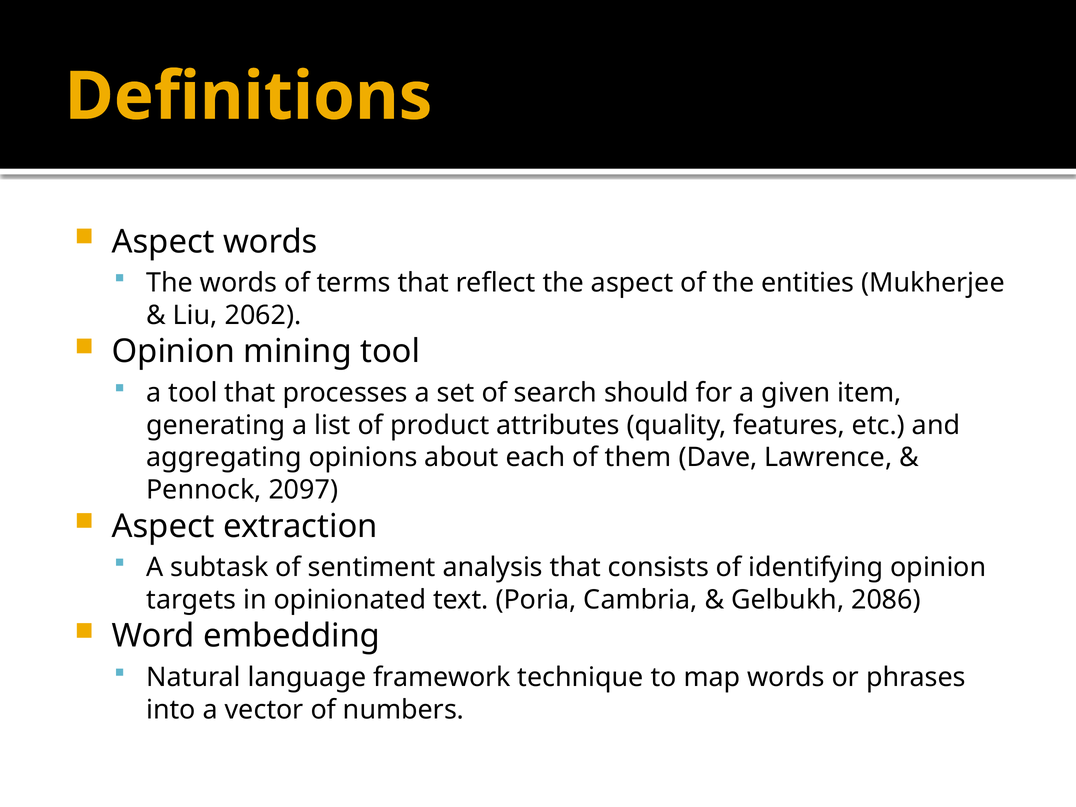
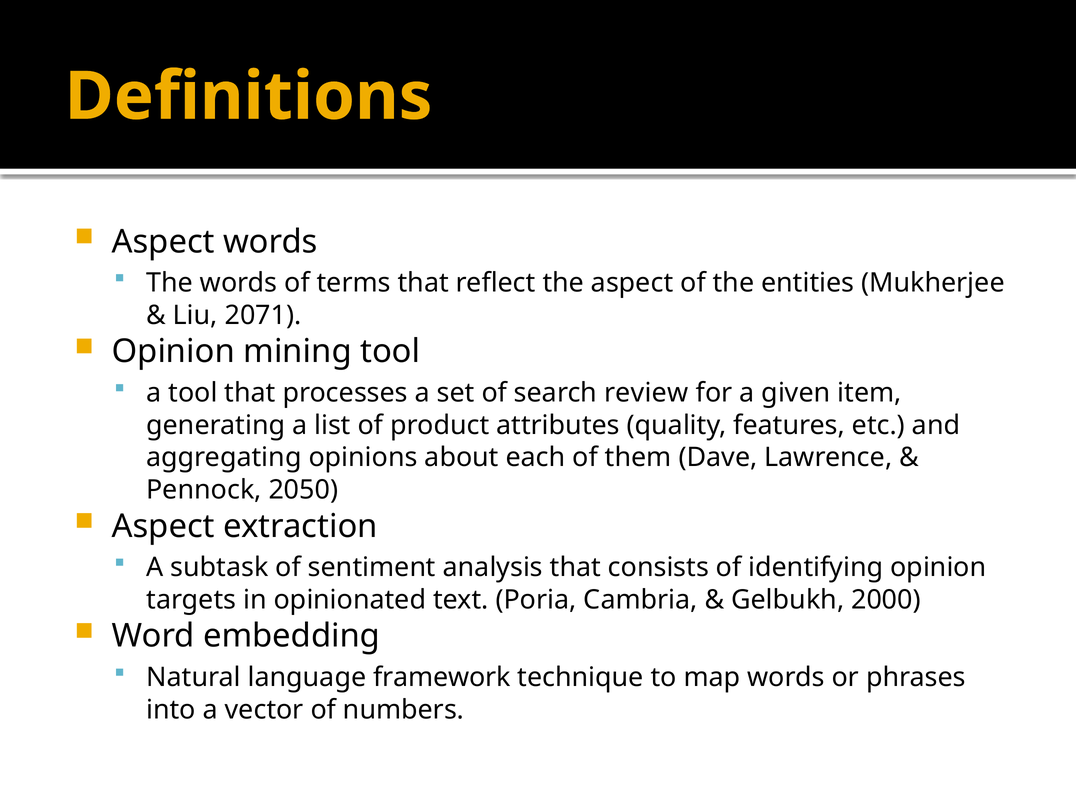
2062: 2062 -> 2071 (263, 315)
should: should -> review (646, 393)
2097: 2097 -> 2050 (303, 490)
2086: 2086 -> 2000 (886, 600)
